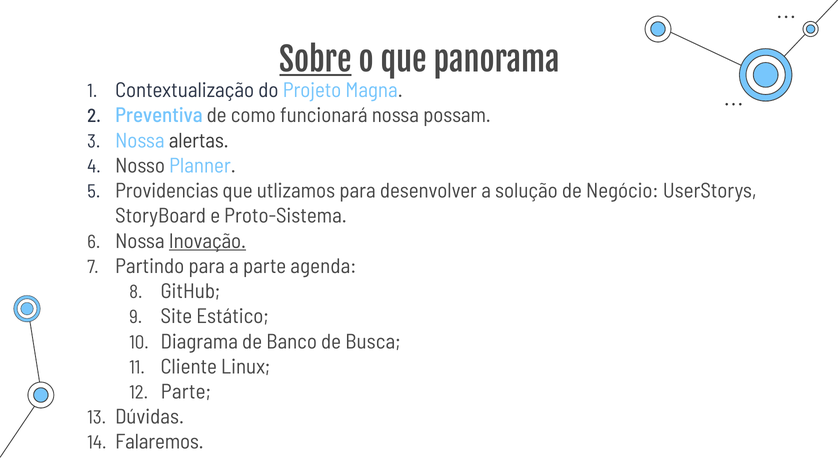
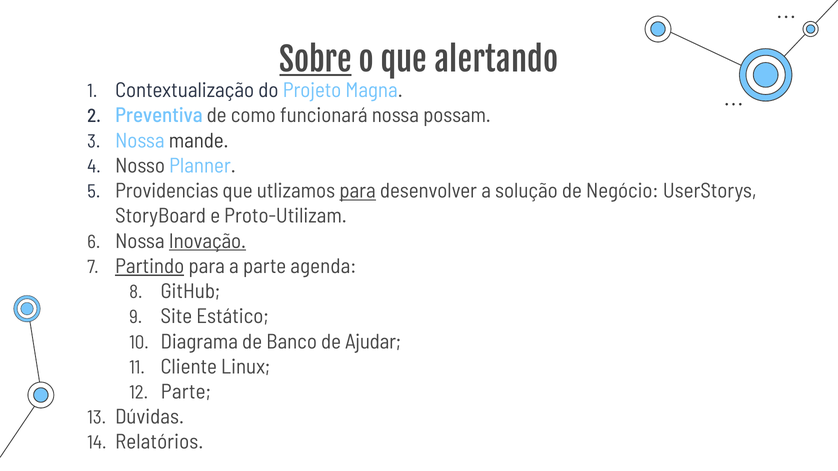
panorama: panorama -> alertando (497, 61)
alertas: alertas -> mande (199, 141)
para underline: none -> present (358, 191)
Proto-Sistema: Proto-Sistema -> Proto-Utilizam (285, 216)
Partindo underline: none -> present (150, 266)
Busca: Busca -> Ajudar (373, 342)
Falaremos: Falaremos -> Relatórios (159, 442)
